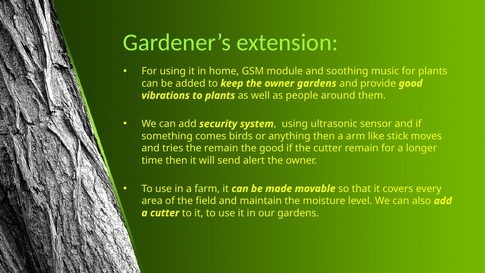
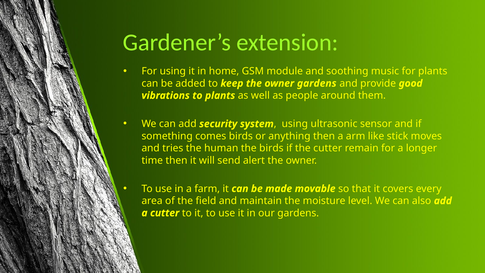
the remain: remain -> human (221, 148)
the good: good -> birds (271, 148)
